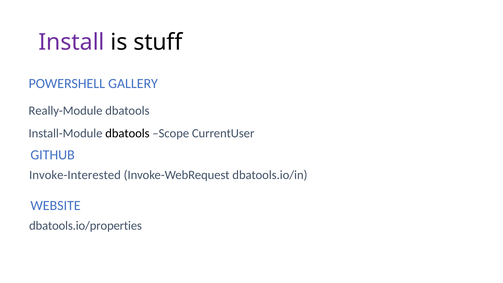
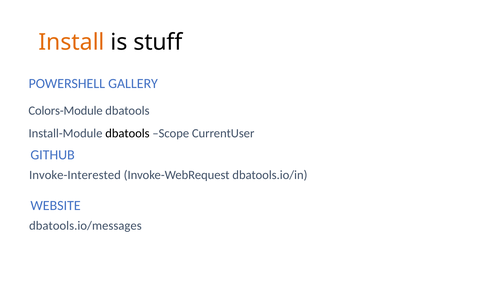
Install colour: purple -> orange (71, 42)
Really-Module: Really-Module -> Colors-Module (66, 111)
dbatools.io/properties: dbatools.io/properties -> dbatools.io/messages (85, 226)
